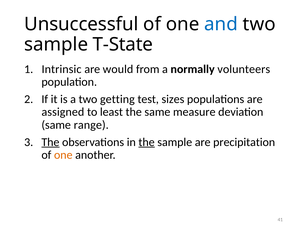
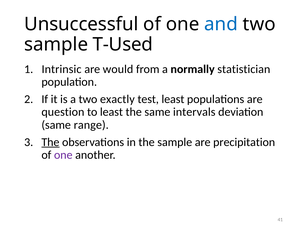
T-State: T-State -> T-Used (123, 45)
volunteers: volunteers -> statistician (244, 69)
getting: getting -> exactly (117, 99)
test sizes: sizes -> least (173, 99)
assigned: assigned -> question (63, 112)
measure: measure -> intervals (194, 112)
the underline: present -> none (147, 142)
one colour: orange -> purple (63, 155)
